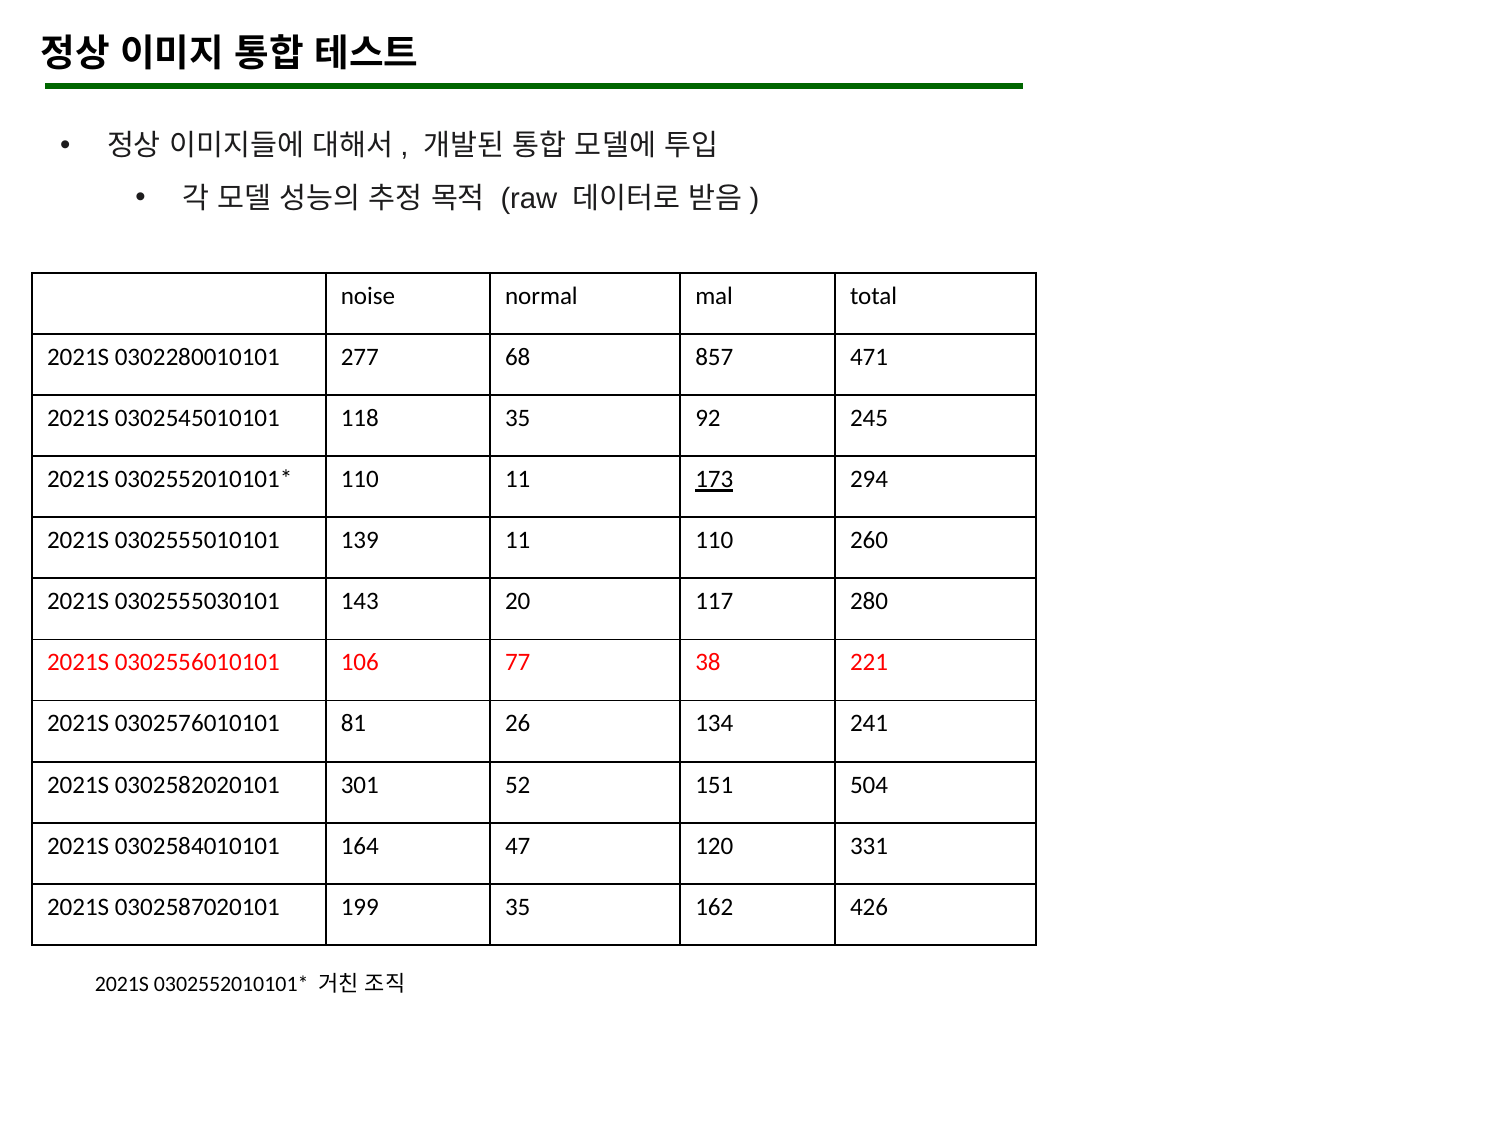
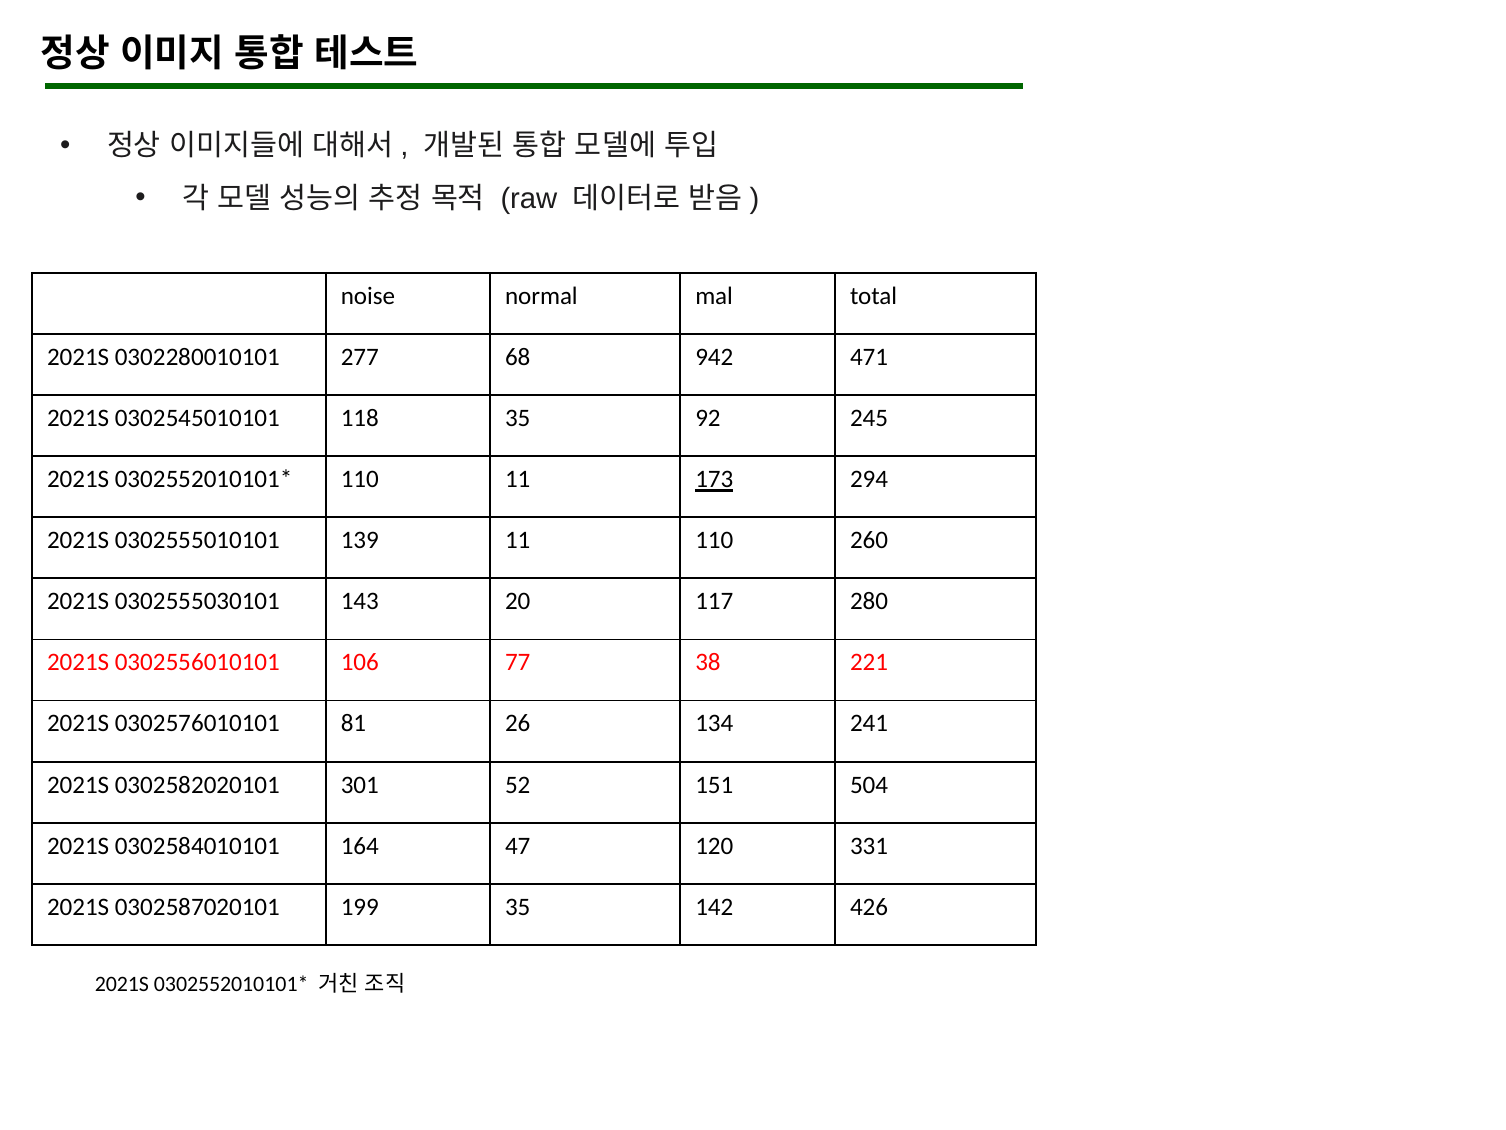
857: 857 -> 942 (714, 357)
162: 162 -> 142 (714, 907)
